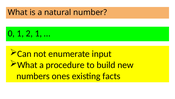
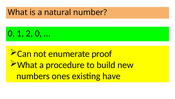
2 1: 1 -> 0 (38, 33)
input: input -> proof (102, 54)
facts: facts -> have (111, 76)
